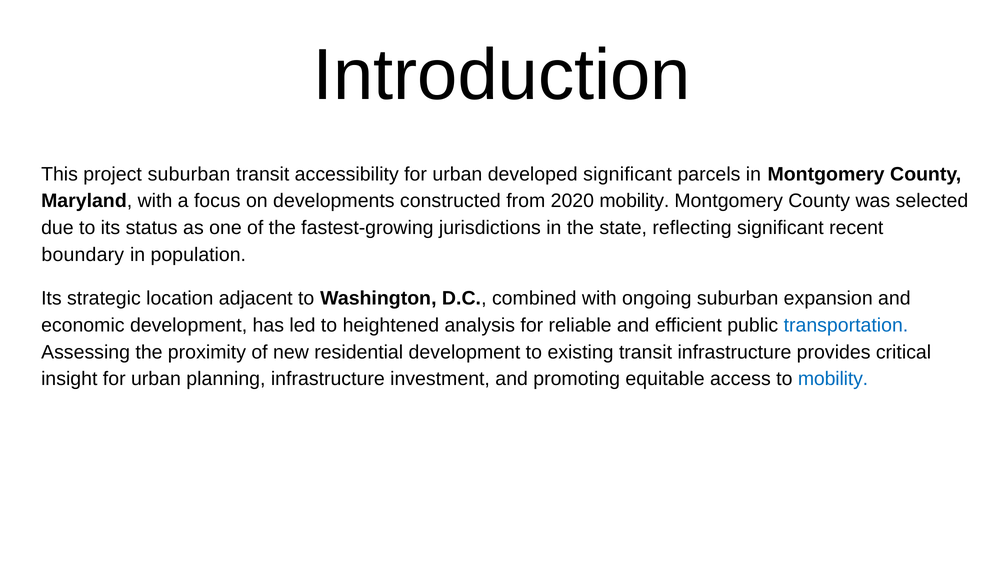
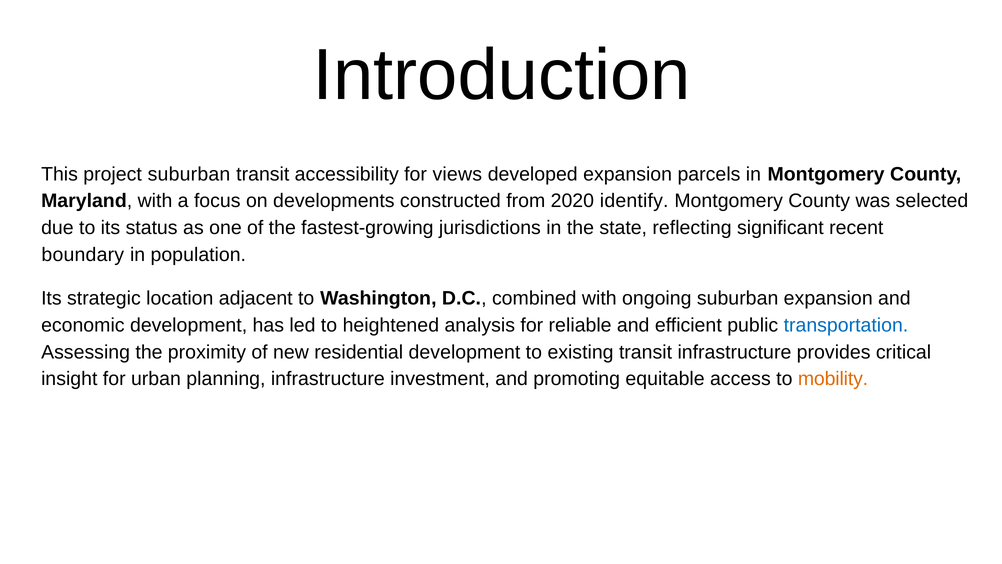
accessibility for urban: urban -> views (457, 174)
developed significant: significant -> expansion (628, 174)
2020 mobility: mobility -> identify (634, 201)
mobility colour: blue -> orange (833, 379)
